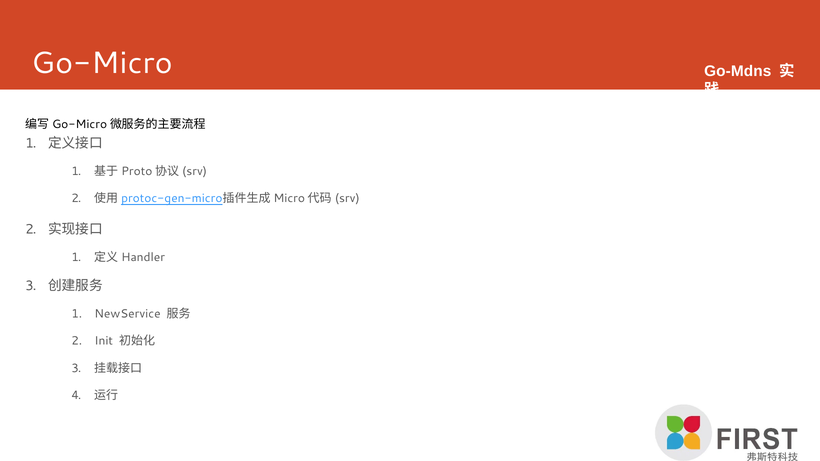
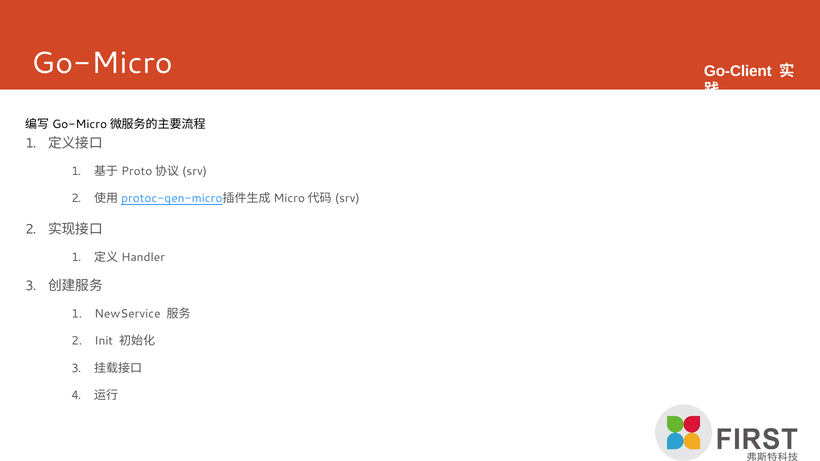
Go-Mdns: Go-Mdns -> Go-Client (738, 71)
